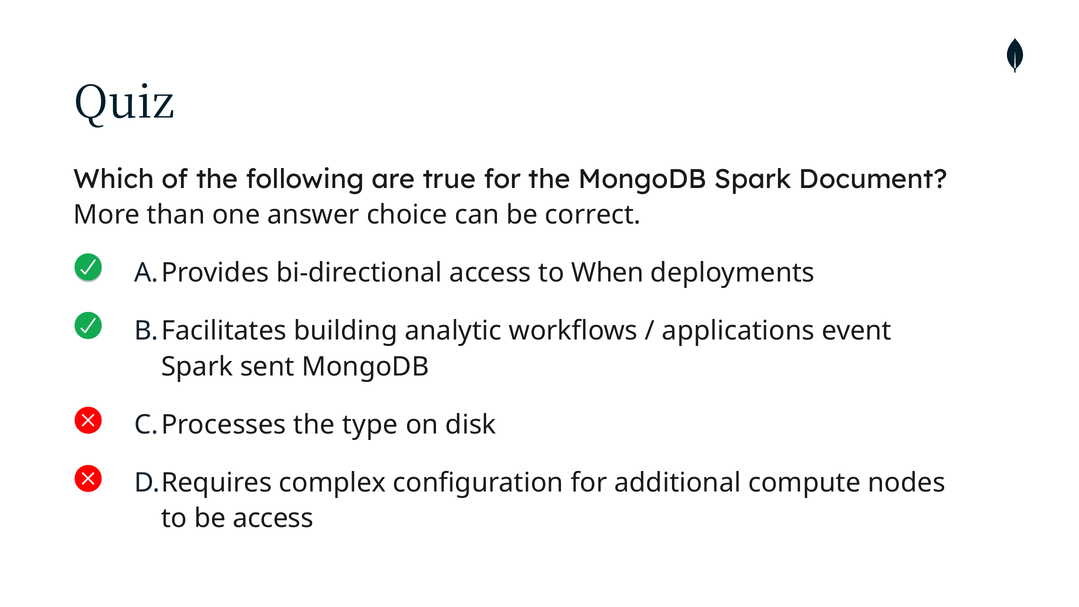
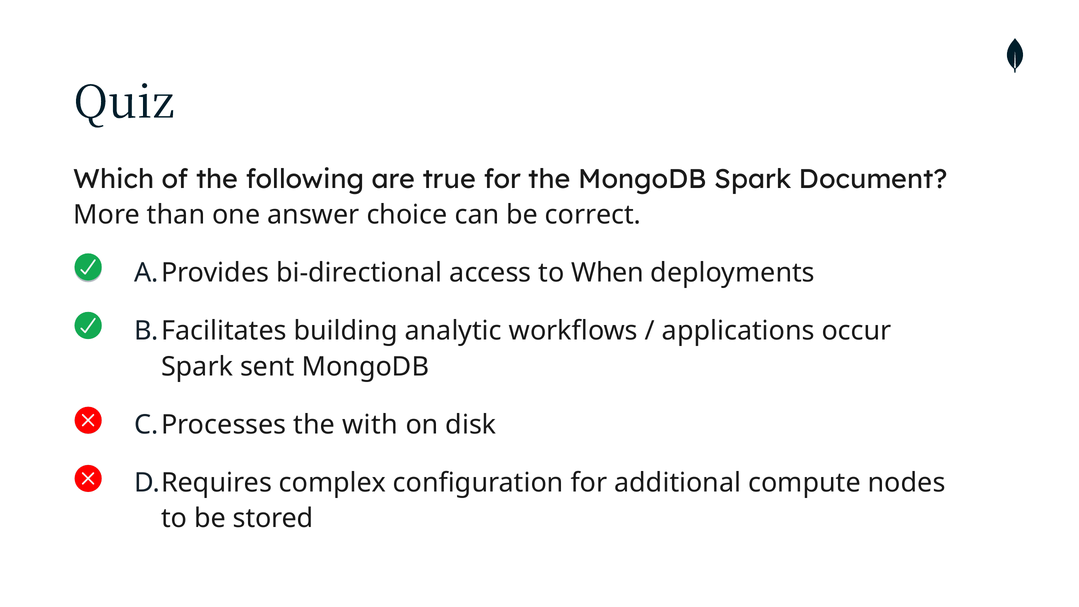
event: event -> occur (857, 331)
type: type -> with (370, 425)
be access: access -> stored (273, 518)
